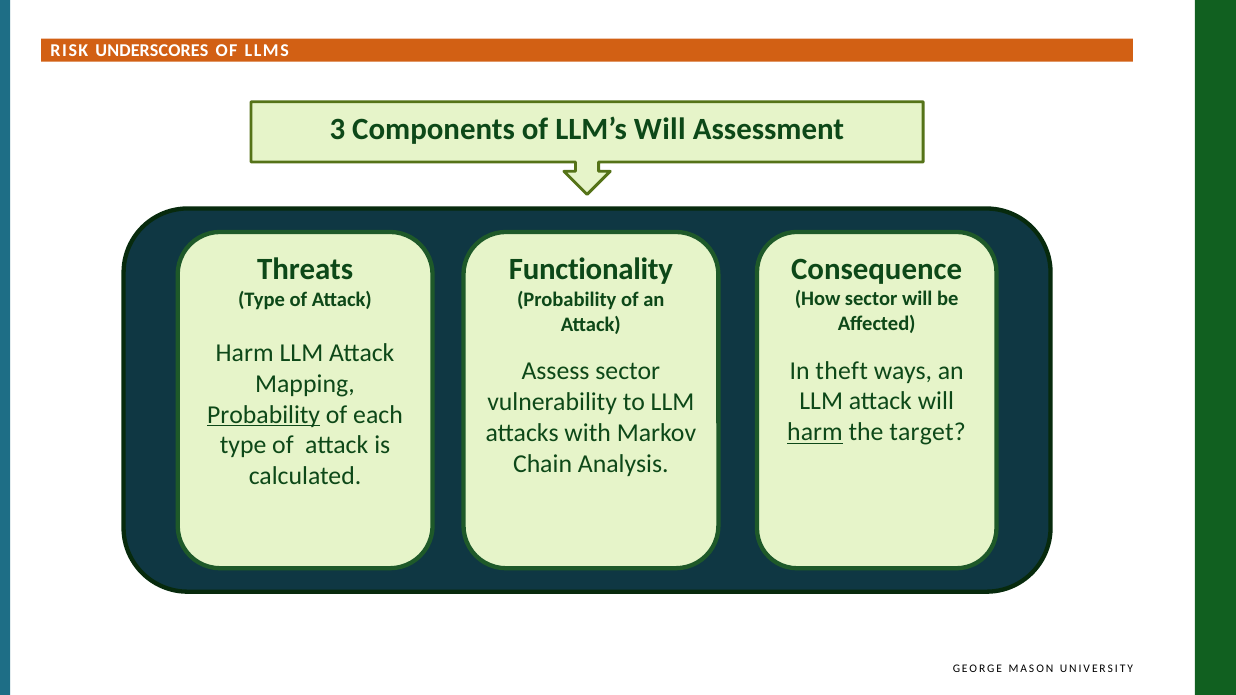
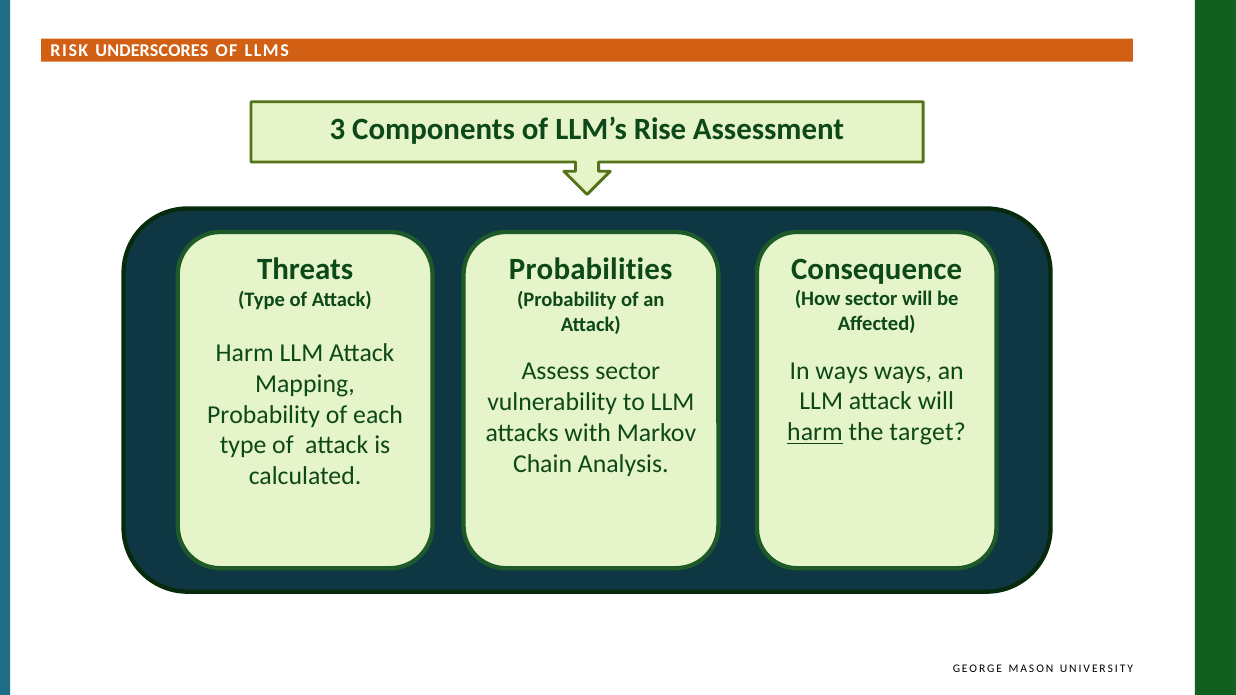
LLM’s Will: Will -> Rise (660, 129)
Functionality: Functionality -> Probabilities (591, 270)
In theft: theft -> ways (842, 371)
Probability underline: present -> none (264, 415)
